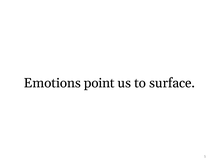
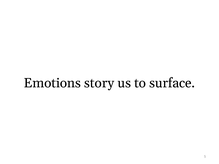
point: point -> story (99, 83)
